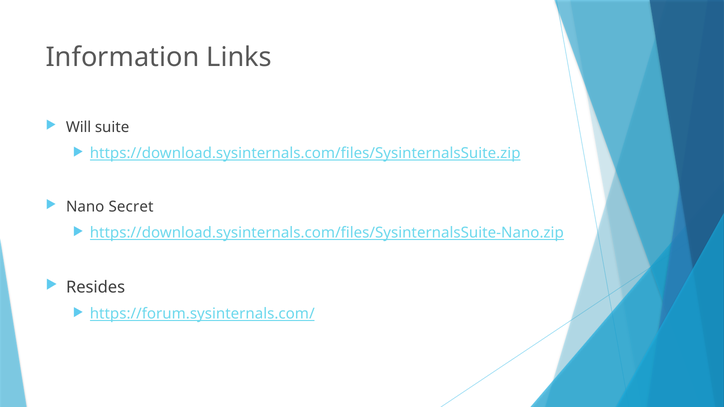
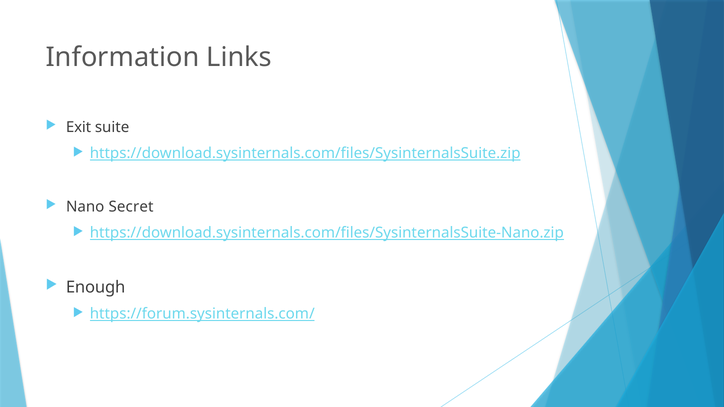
Will: Will -> Exit (79, 127)
Resides: Resides -> Enough (96, 287)
